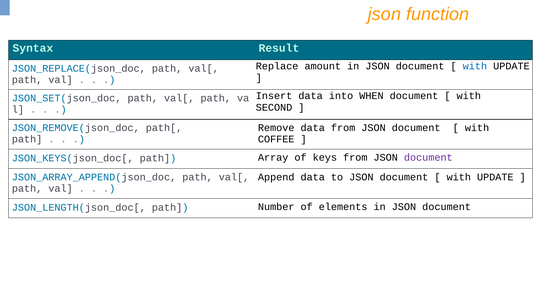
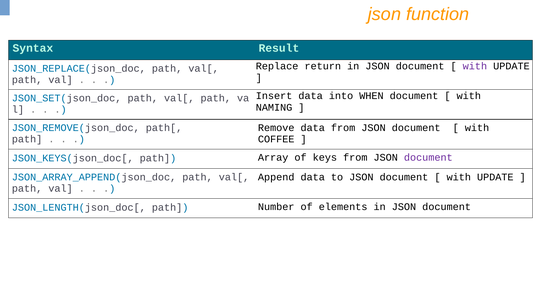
amount: amount -> return (323, 66)
with colour: blue -> purple (475, 66)
SECOND: SECOND -> NAMING (274, 108)
